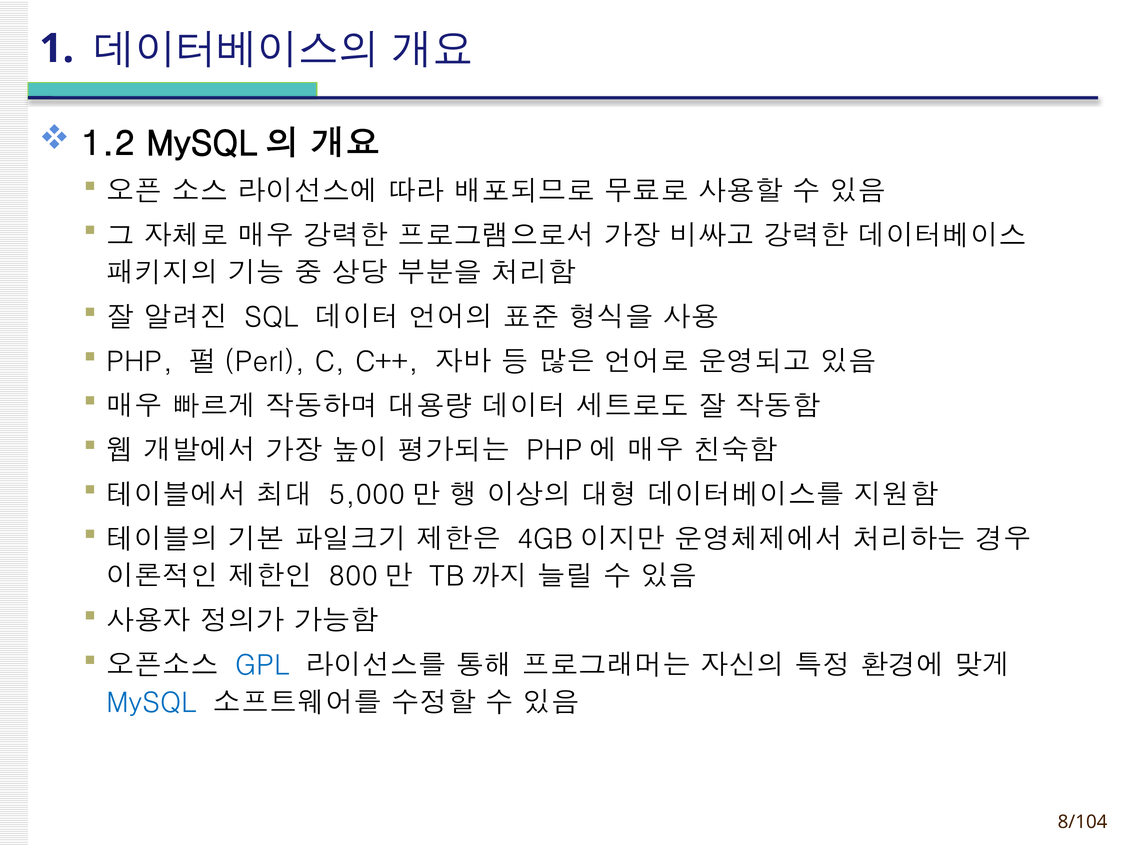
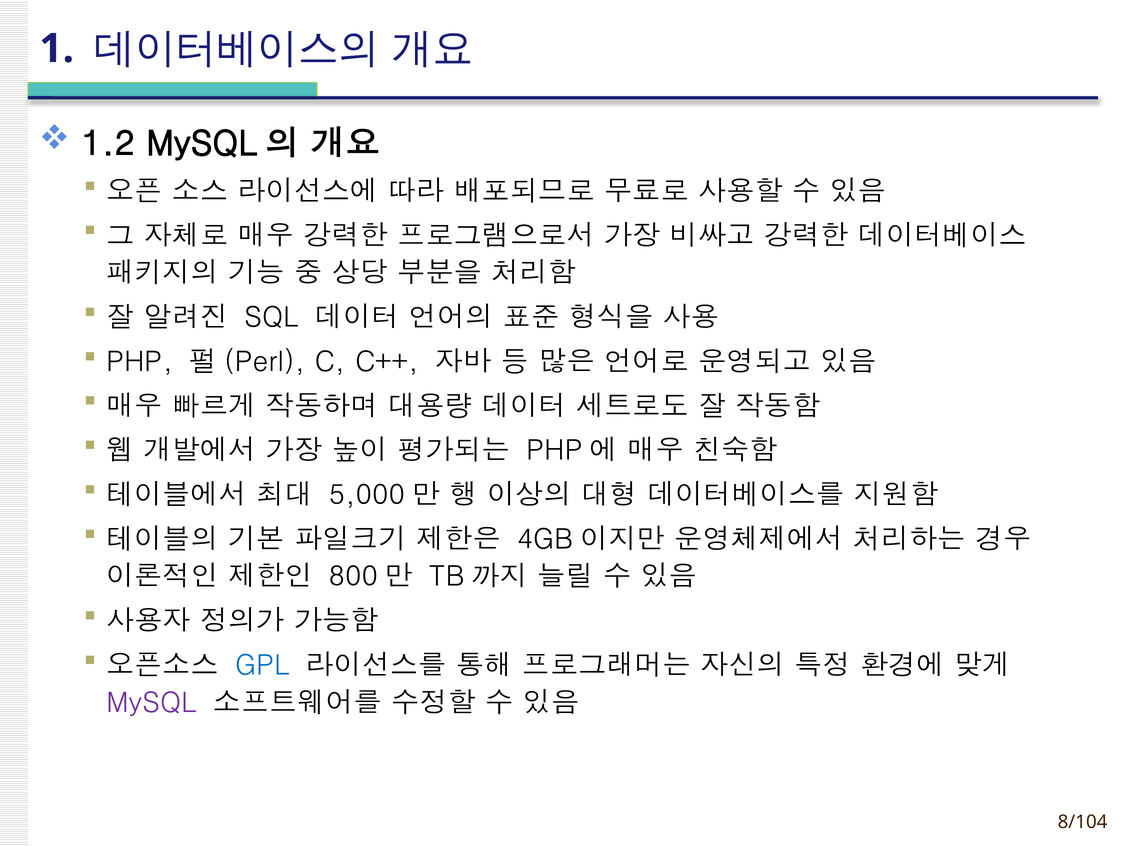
MySQL colour: blue -> purple (151, 703)
